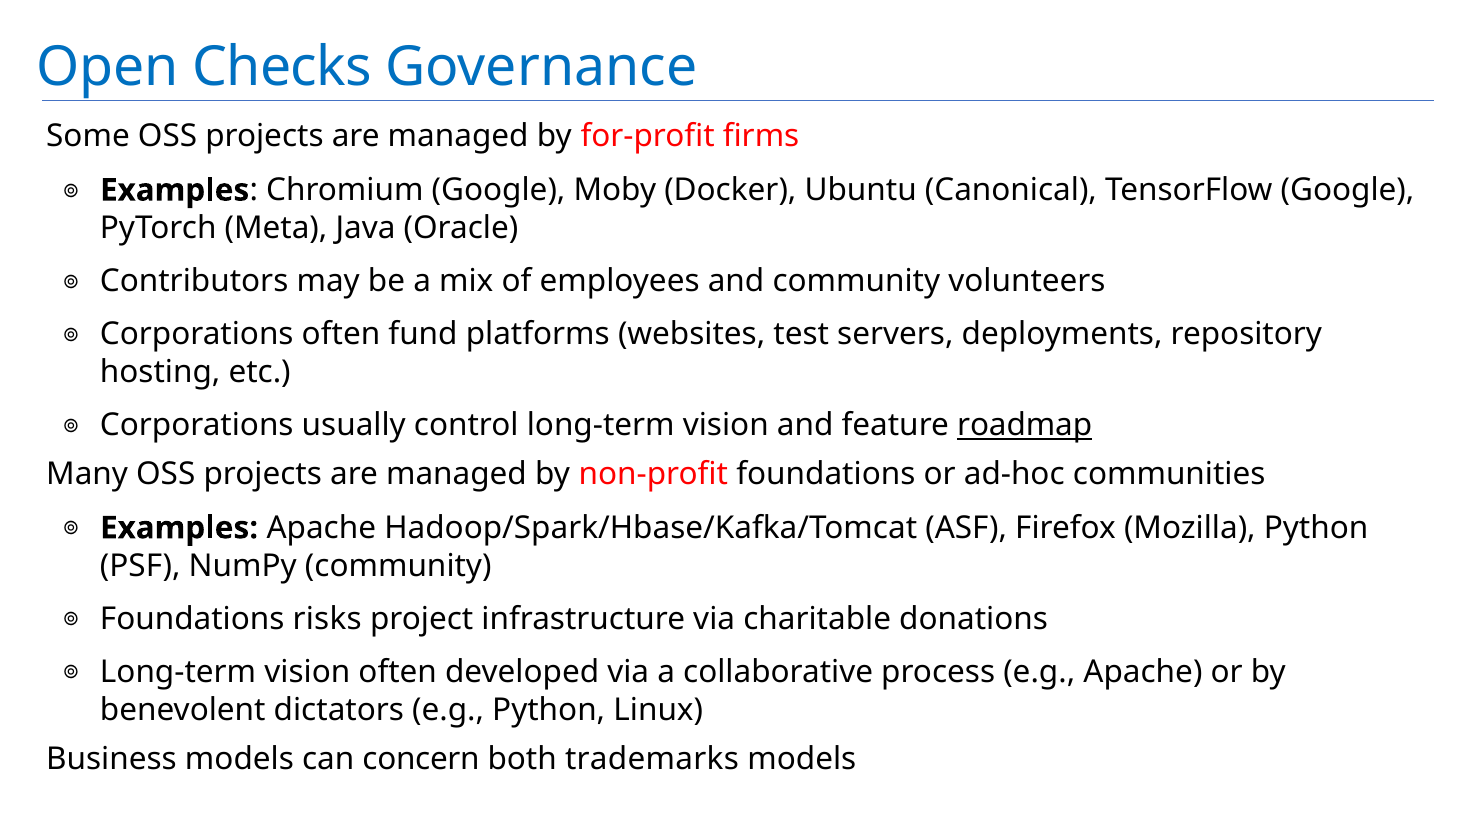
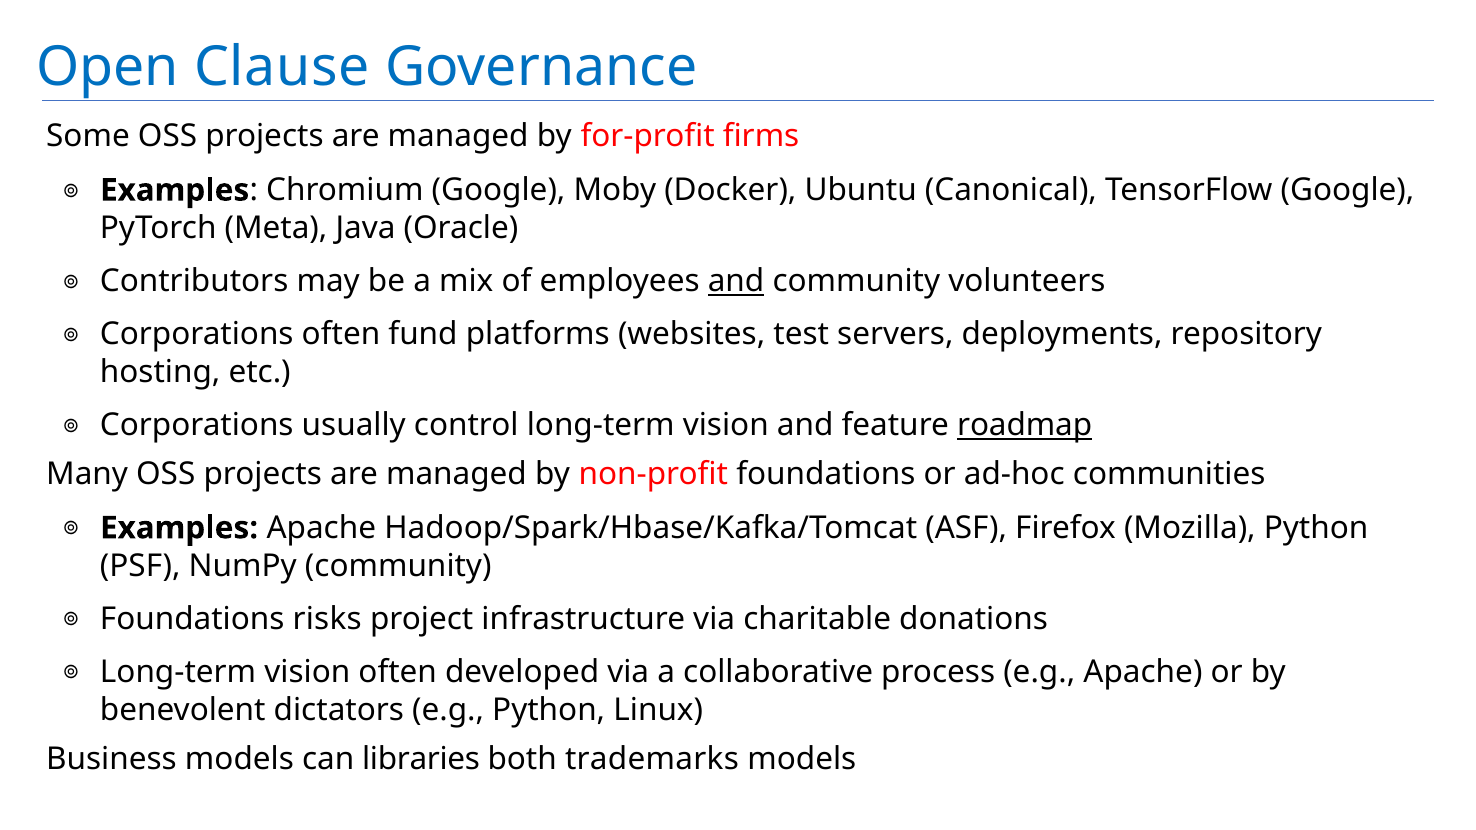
Checks: Checks -> Clause (282, 68)
and underline: none -> present (736, 281)
concern: concern -> libraries (421, 759)
